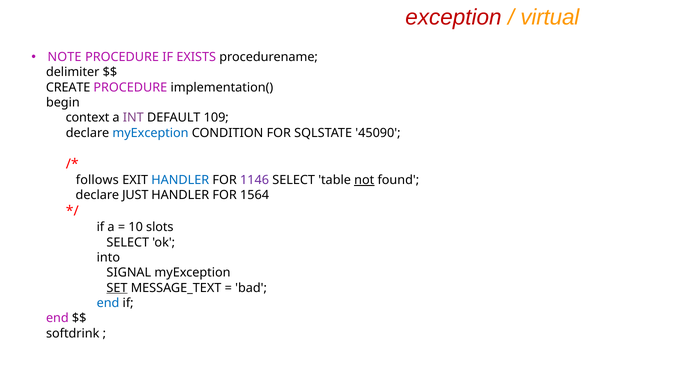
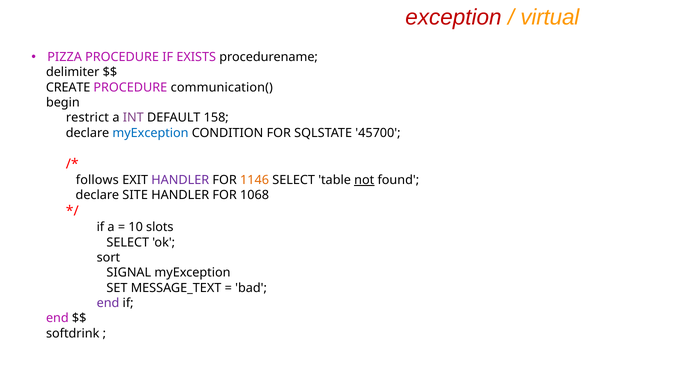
NOTE: NOTE -> PIZZA (65, 57)
implementation(: implementation( -> communication( (222, 88)
context: context -> restrict (87, 118)
109: 109 -> 158 (216, 118)
45090: 45090 -> 45700 (378, 133)
HANDLER colour: blue -> purple (180, 180)
1146 colour: purple -> orange (255, 180)
JUST: JUST -> SITE (135, 196)
1564: 1564 -> 1068 (255, 196)
into: into -> sort (108, 258)
SET underline: present -> none (117, 288)
end colour: blue -> purple (108, 304)
